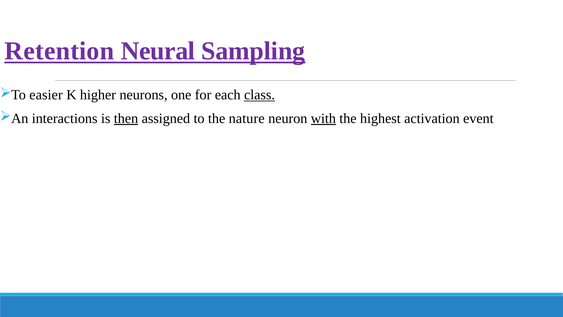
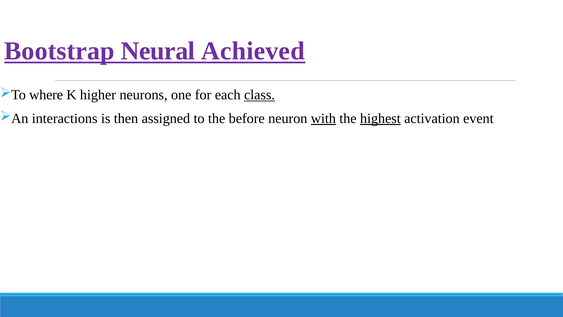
Retention: Retention -> Bootstrap (59, 51)
Sampling: Sampling -> Achieved (253, 51)
easier: easier -> where (46, 95)
then underline: present -> none (126, 118)
nature: nature -> before (247, 118)
highest underline: none -> present (380, 118)
